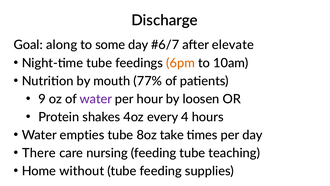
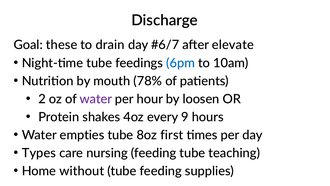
along: along -> these (62, 45)
some: some -> drain (110, 45)
6pm colour: orange -> blue (181, 63)
77%: 77% -> 78% (148, 81)
9: 9 -> 2 (42, 99)
4: 4 -> 9 (185, 117)
take: take -> first (172, 135)
There: There -> Types (39, 153)
